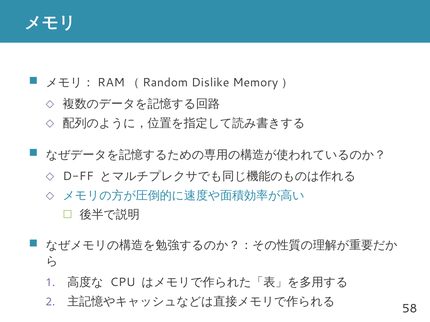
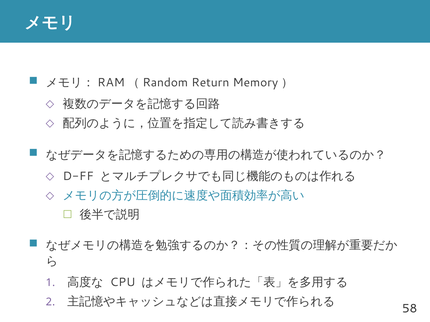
Dislike: Dislike -> Return (210, 83)
